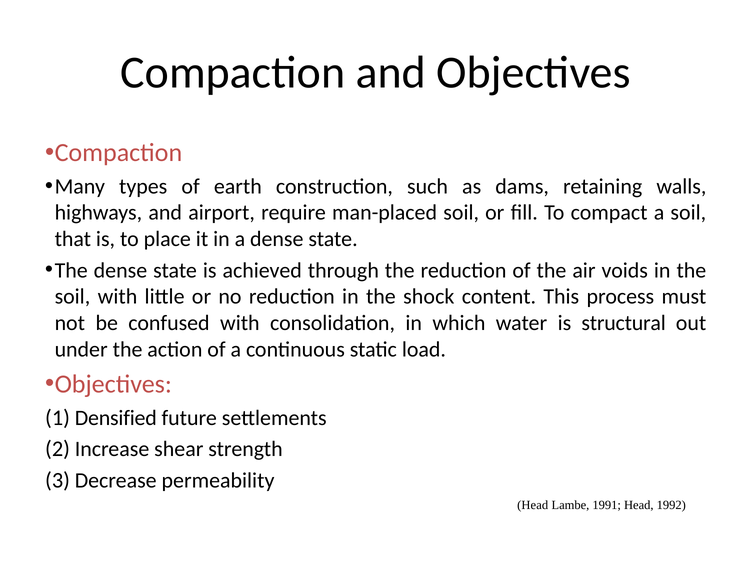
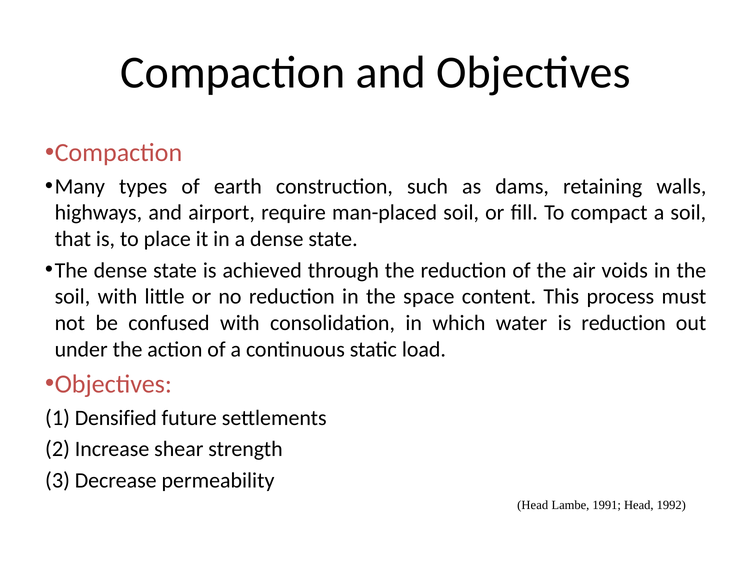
shock: shock -> space (429, 297)
is structural: structural -> reduction (624, 323)
